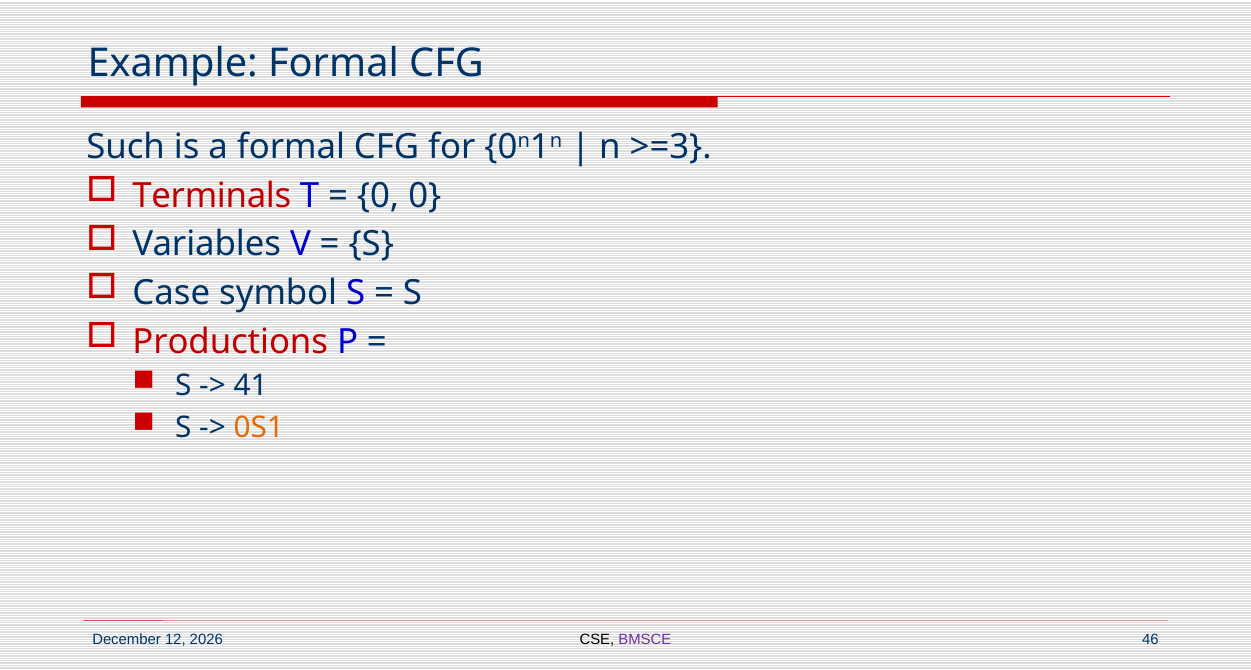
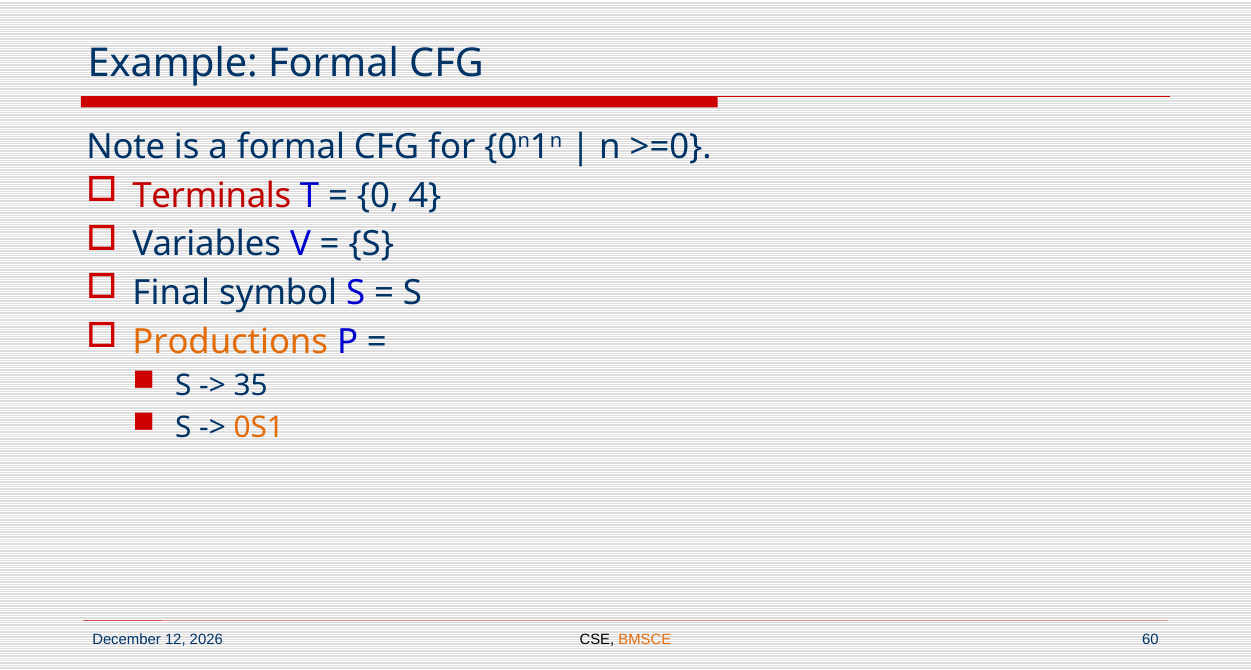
Such: Such -> Note (126, 147)
>=3: >=3 -> >=0 (671, 147)
0 0: 0 -> 4 (425, 196)
Case: Case -> Final (171, 293)
Productions colour: red -> orange (230, 342)
41: 41 -> 35 (251, 386)
BMSCE colour: purple -> orange (645, 640)
46: 46 -> 60 (1150, 640)
